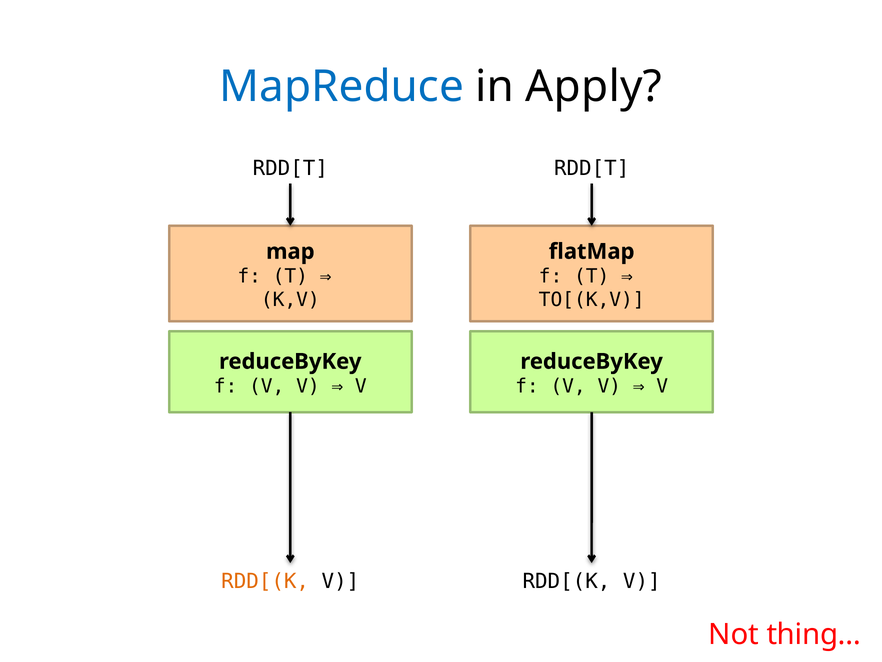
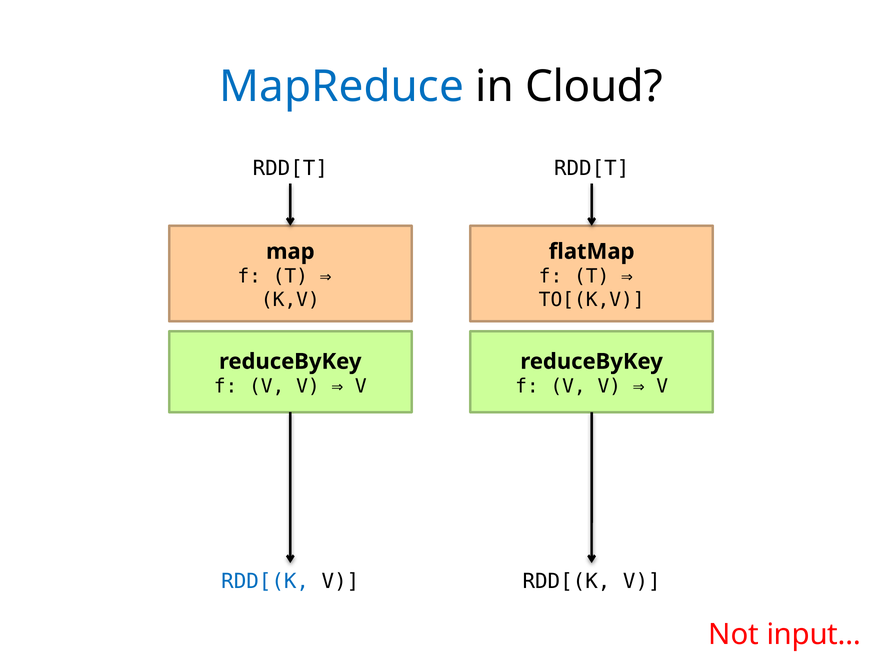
Apply: Apply -> Cloud (594, 87)
RDD[(K colour: orange -> blue (265, 581)
thing…: thing… -> input… (814, 634)
